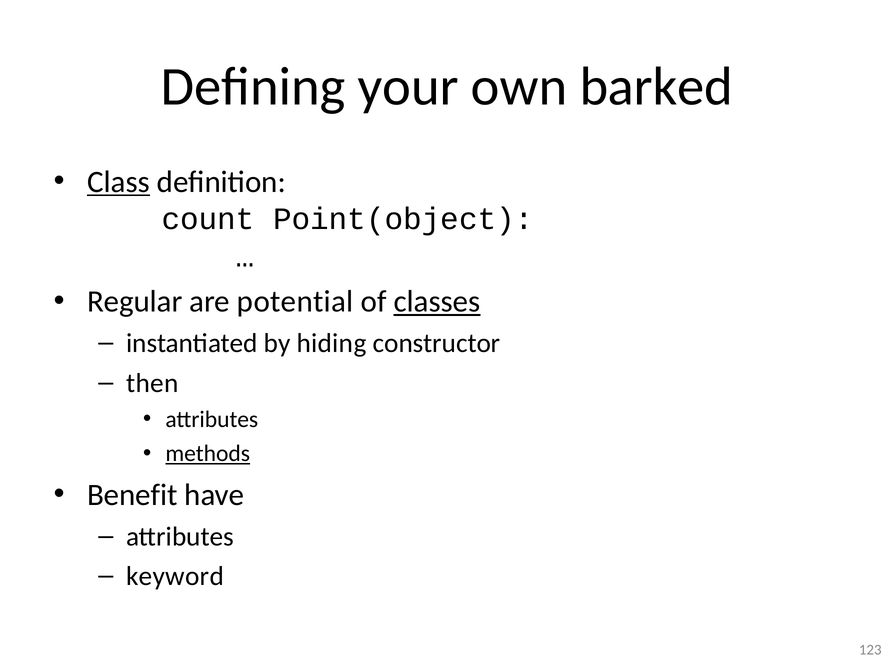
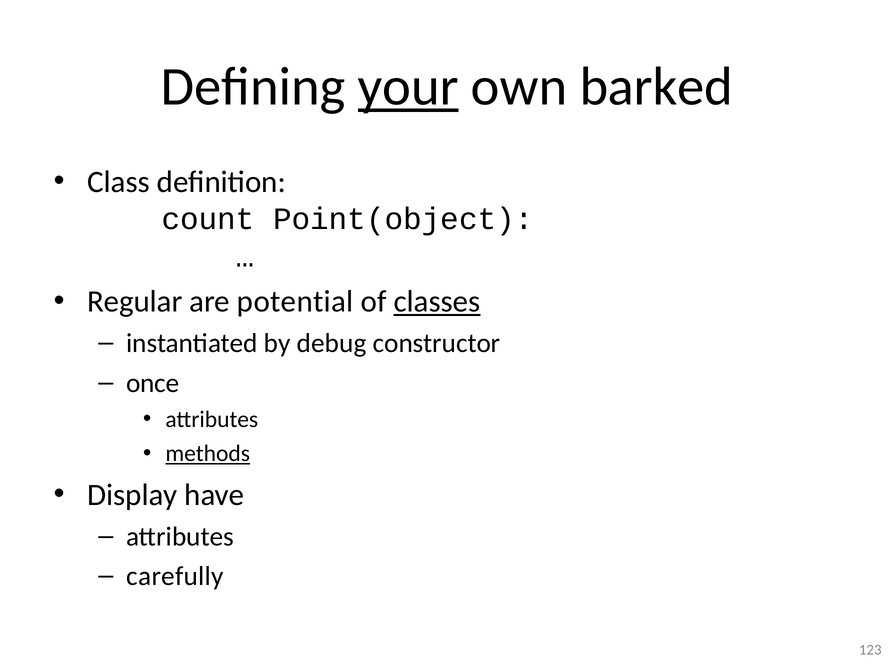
your underline: none -> present (408, 87)
Class underline: present -> none (118, 182)
hiding: hiding -> debug (332, 343)
then: then -> once (153, 383)
Benefit: Benefit -> Display (132, 495)
keyword: keyword -> carefully (175, 576)
